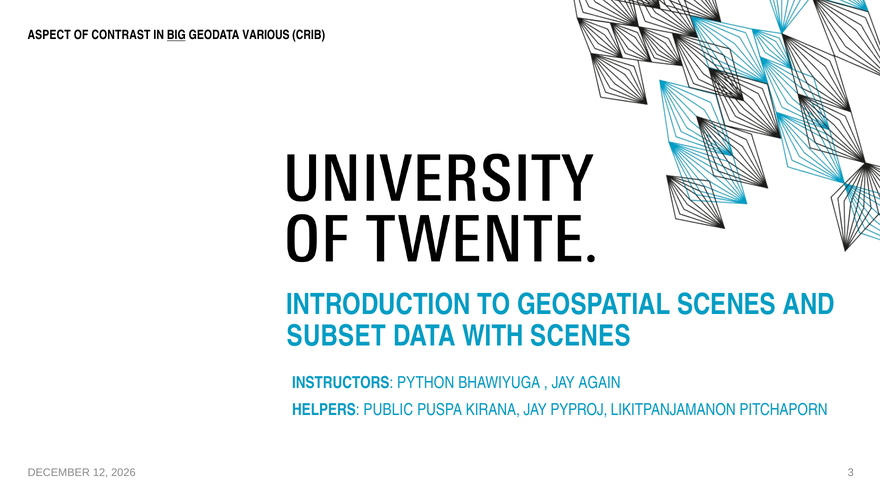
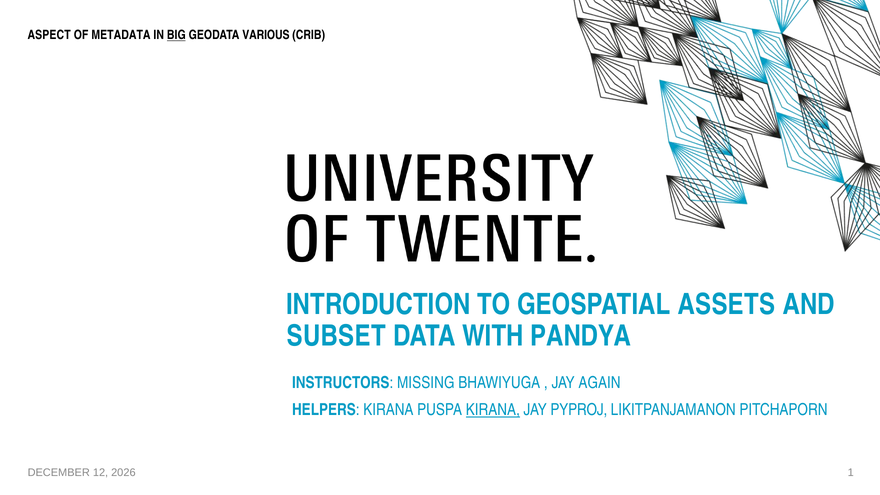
CONTRAST: CONTRAST -> METADATA (121, 35)
GEOSPATIAL SCENES: SCENES -> ASSETS (726, 305)
WITH SCENES: SCENES -> PANDYA (581, 336)
PYTHON: PYTHON -> MISSING (426, 383)
HELPERS PUBLIC: PUBLIC -> KIRANA (388, 410)
KIRANA underline: none -> present (493, 410)
3: 3 -> 1 (851, 473)
